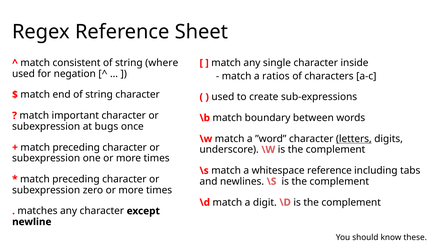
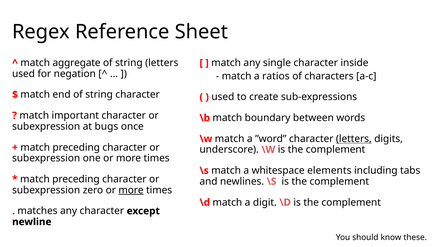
consistent: consistent -> aggregate (77, 63)
string where: where -> letters (162, 63)
whitespace reference: reference -> elements (329, 170)
more underline: none -> present (131, 190)
